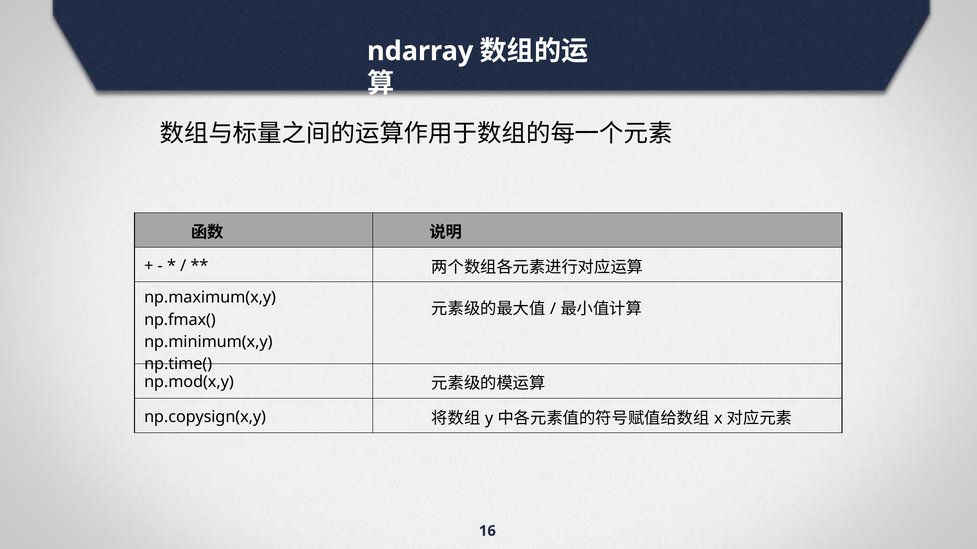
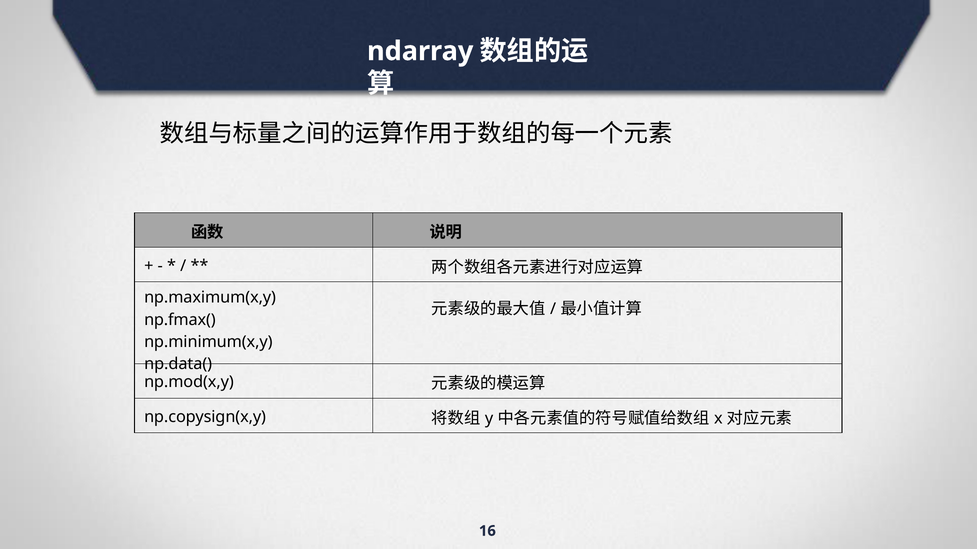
np.time(: np.time( -> np.data( (178, 364)
